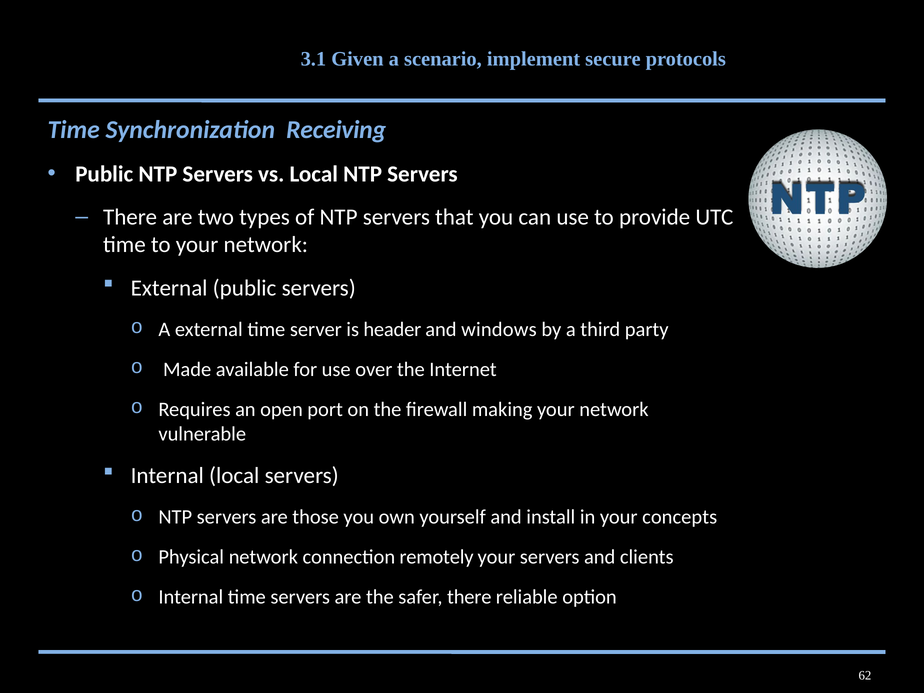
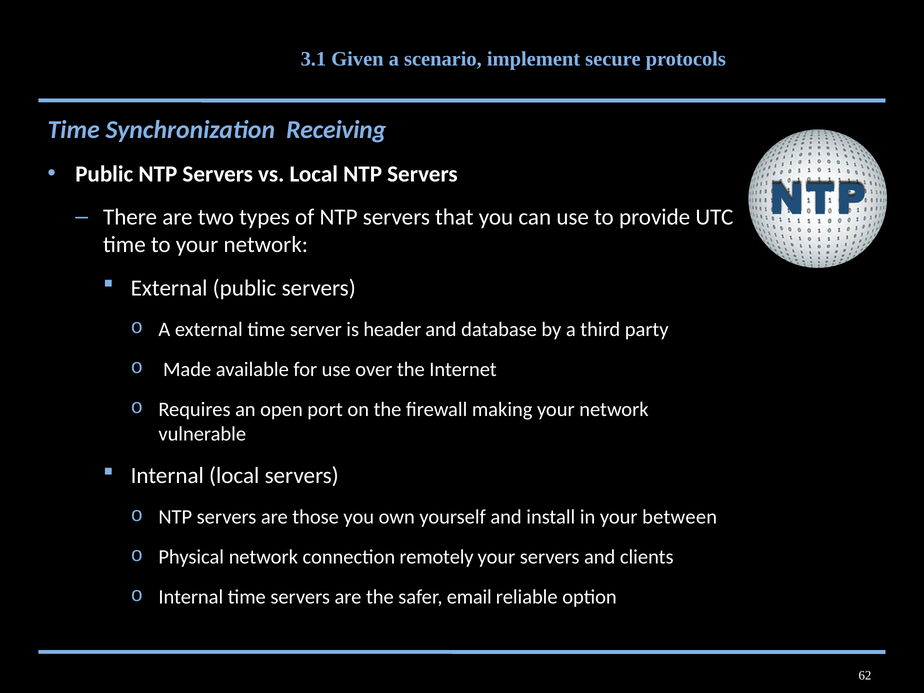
windows: windows -> database (499, 329)
concepts: concepts -> between (680, 517)
safer there: there -> email (469, 597)
